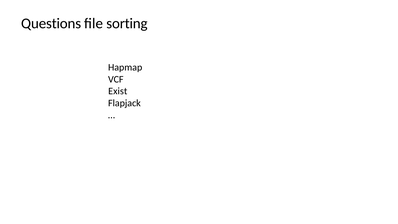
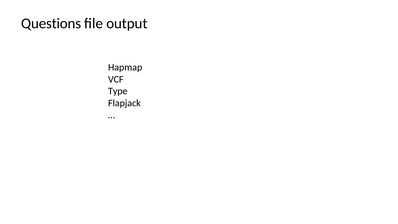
sorting: sorting -> output (127, 24)
Exist: Exist -> Type (118, 91)
